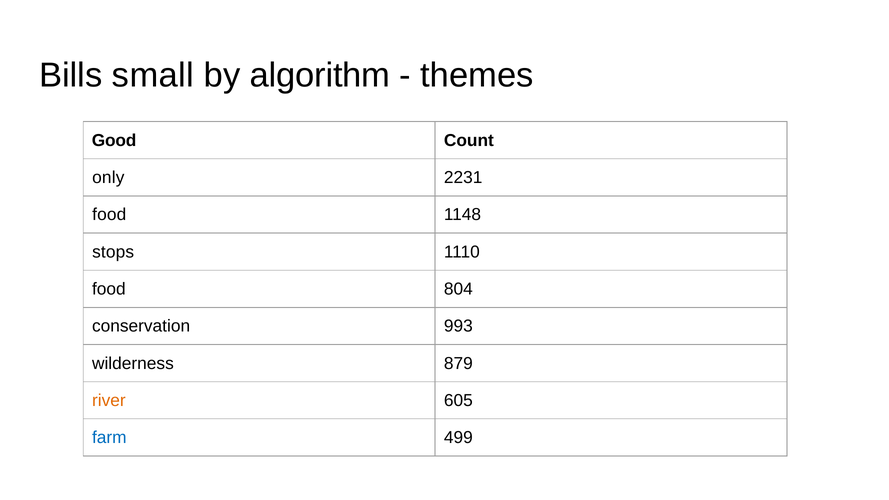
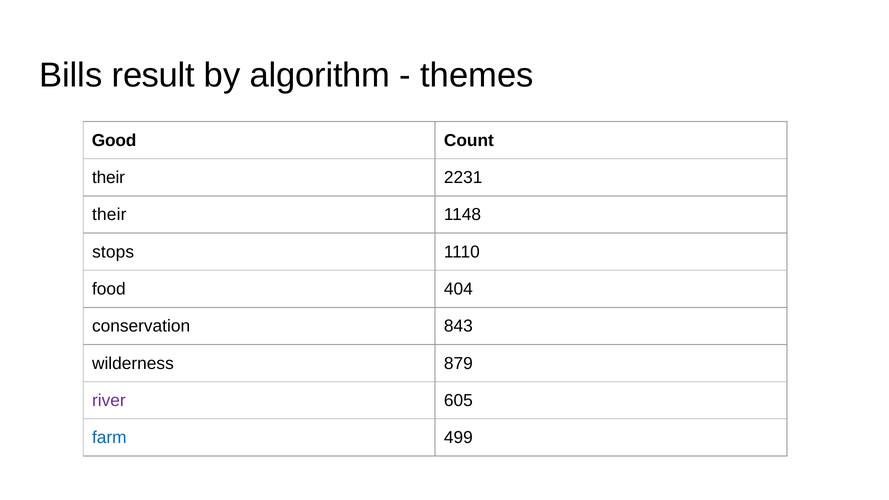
small: small -> result (153, 75)
only: only -> their (108, 178)
food: food -> their (109, 215)
804: 804 -> 404 (458, 289)
993: 993 -> 843 (458, 326)
river colour: orange -> purple (109, 401)
